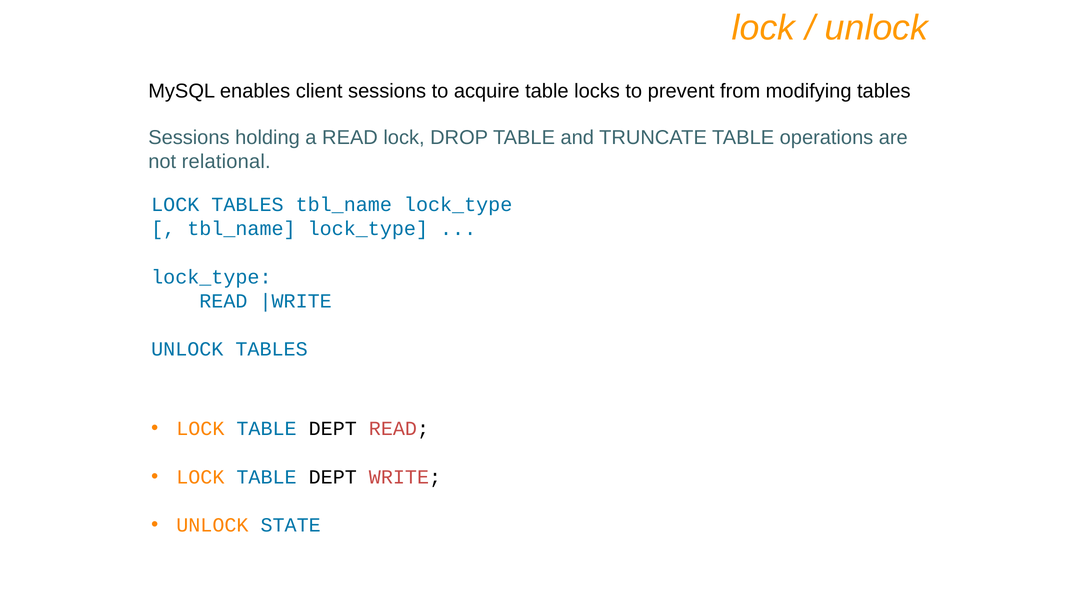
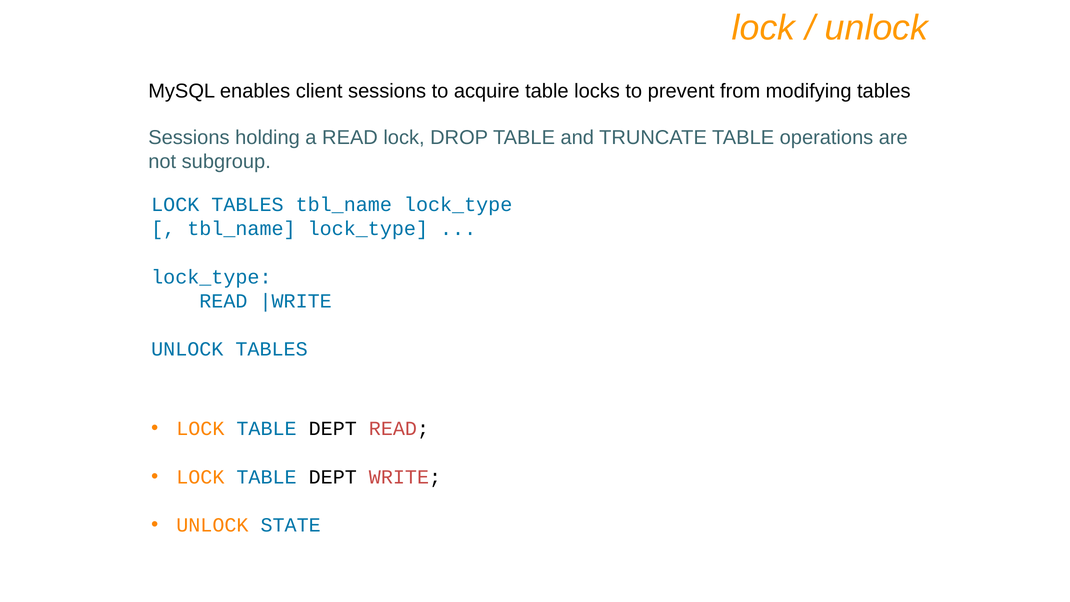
relational: relational -> subgroup (226, 162)
